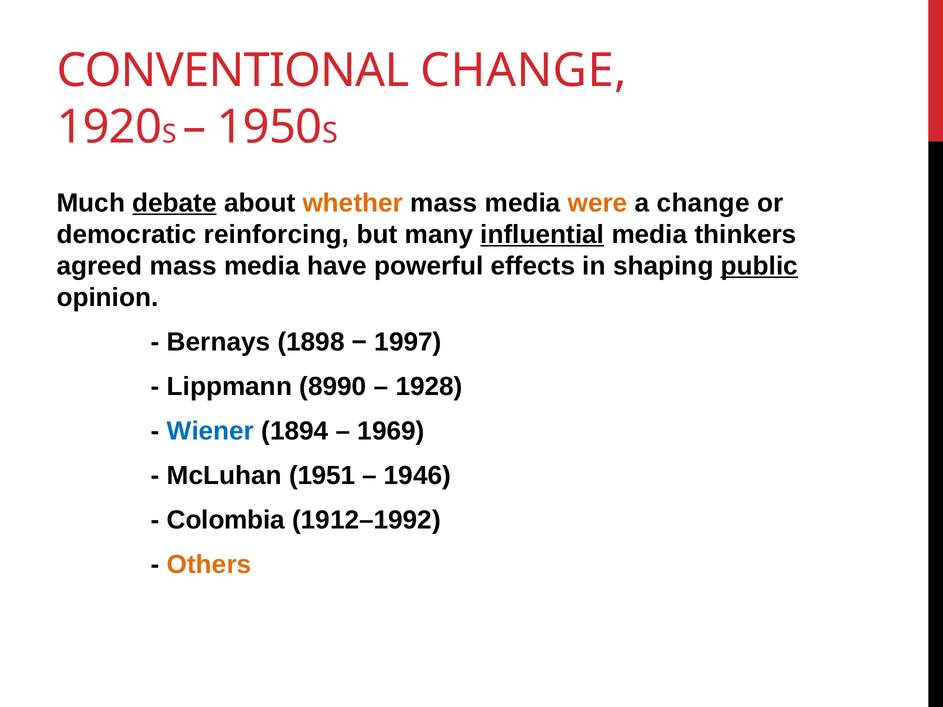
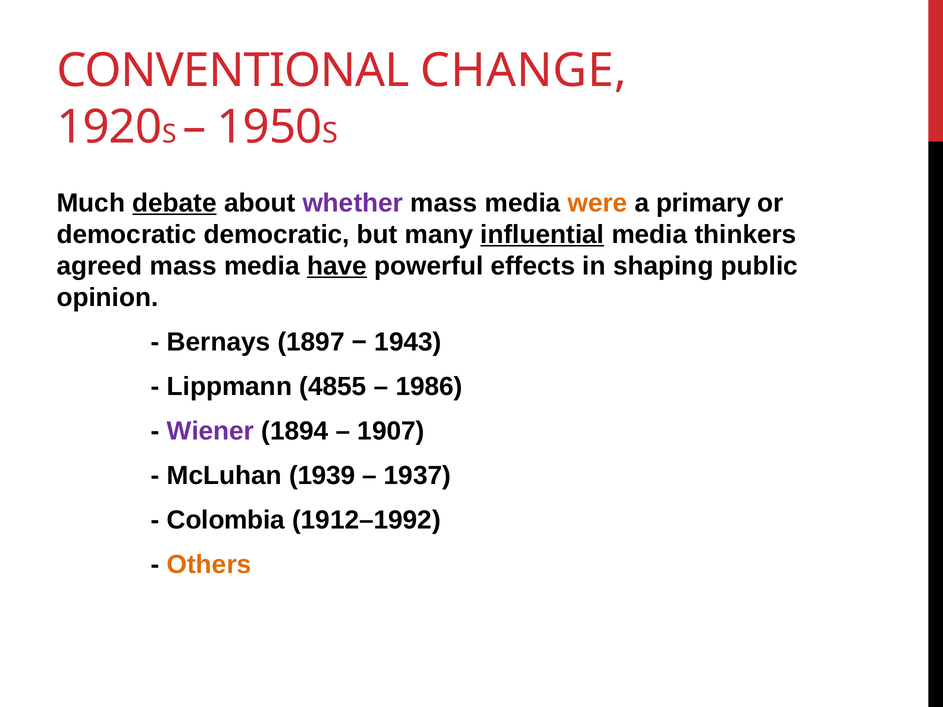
whether colour: orange -> purple (353, 203)
a change: change -> primary (703, 203)
democratic reinforcing: reinforcing -> democratic (277, 235)
have underline: none -> present (337, 266)
public underline: present -> none (759, 266)
1898: 1898 -> 1897 (311, 342)
1997: 1997 -> 1943 (408, 342)
8990: 8990 -> 4855 (333, 387)
1928: 1928 -> 1986 (429, 387)
Wiener colour: blue -> purple (210, 431)
1969: 1969 -> 1907 (391, 431)
1951: 1951 -> 1939 (322, 476)
1946: 1946 -> 1937 (417, 476)
